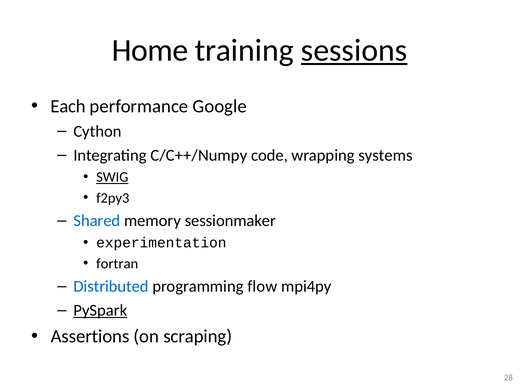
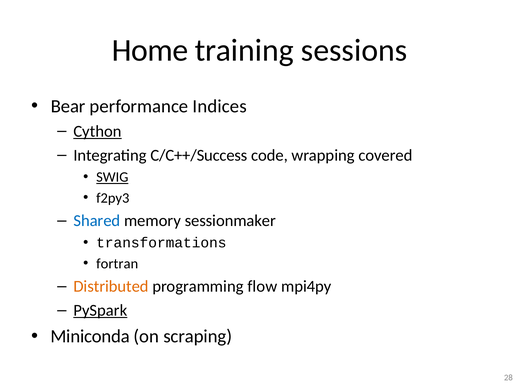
sessions underline: present -> none (354, 50)
Each: Each -> Bear (68, 106)
Google: Google -> Indices (220, 106)
Cython underline: none -> present (98, 131)
C/C++/Numpy: C/C++/Numpy -> C/C++/Success (199, 155)
systems: systems -> covered (385, 155)
experimentation: experimentation -> transformations (161, 243)
Distributed colour: blue -> orange (111, 286)
Assertions: Assertions -> Miniconda (90, 336)
